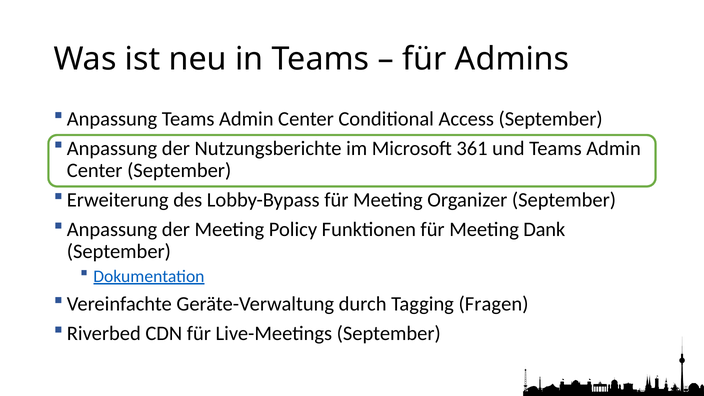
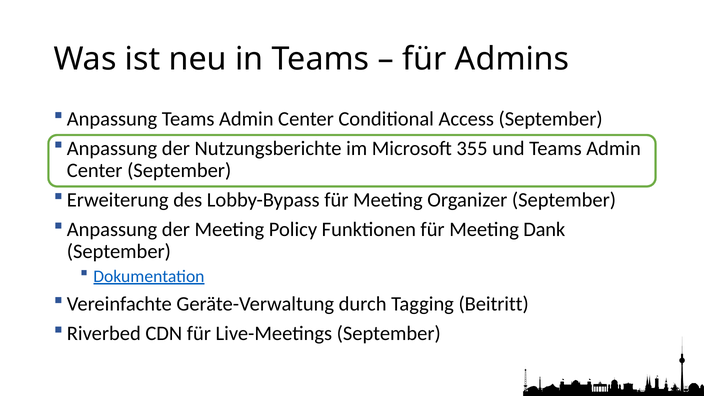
361: 361 -> 355 (472, 148)
Fragen: Fragen -> Beitritt (494, 304)
